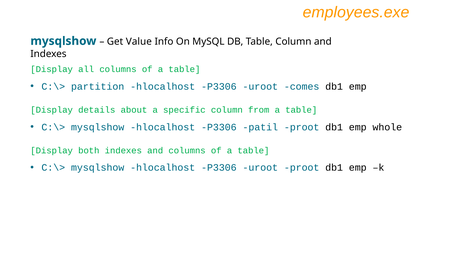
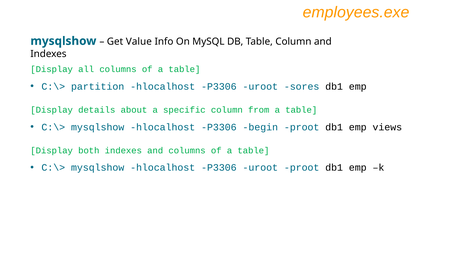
comes: comes -> sores (302, 87)
patil: patil -> begin (260, 127)
whole: whole -> views (387, 127)
